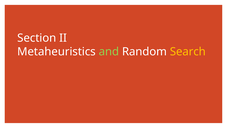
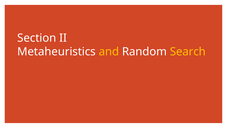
and colour: light green -> yellow (109, 51)
